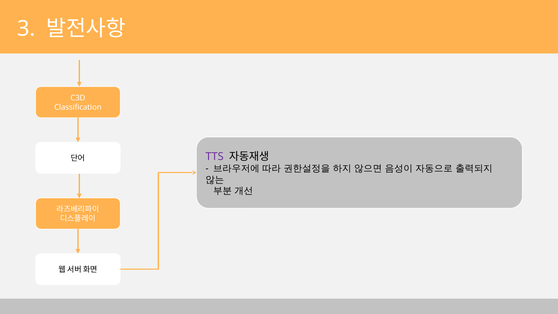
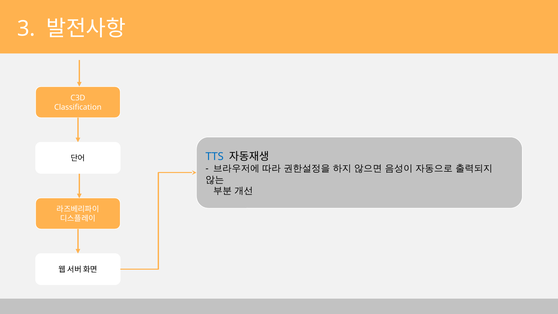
TTS colour: purple -> blue (215, 157)
